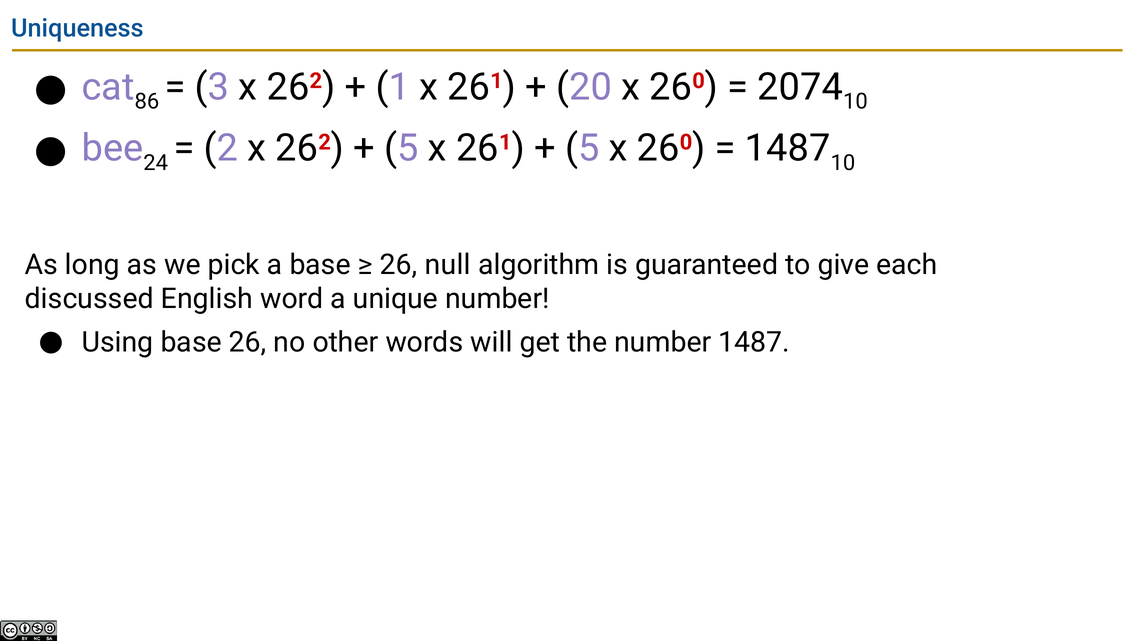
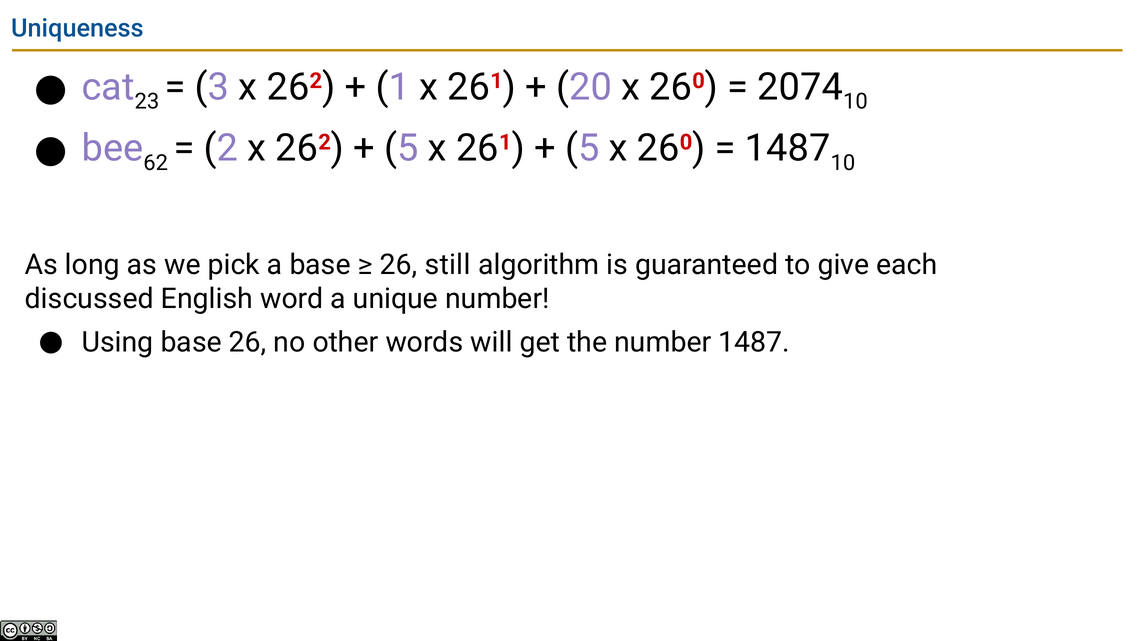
86: 86 -> 23 (147, 102)
24: 24 -> 62 (156, 163)
null: null -> still (448, 265)
